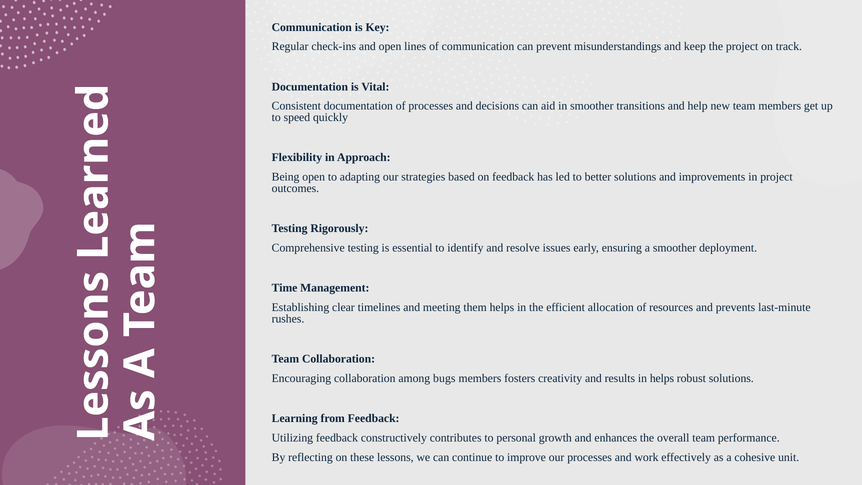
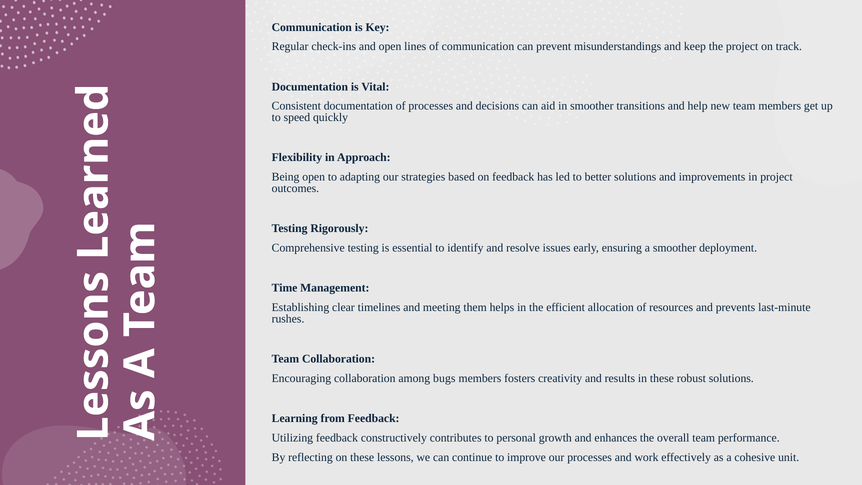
in helps: helps -> these (662, 378)
